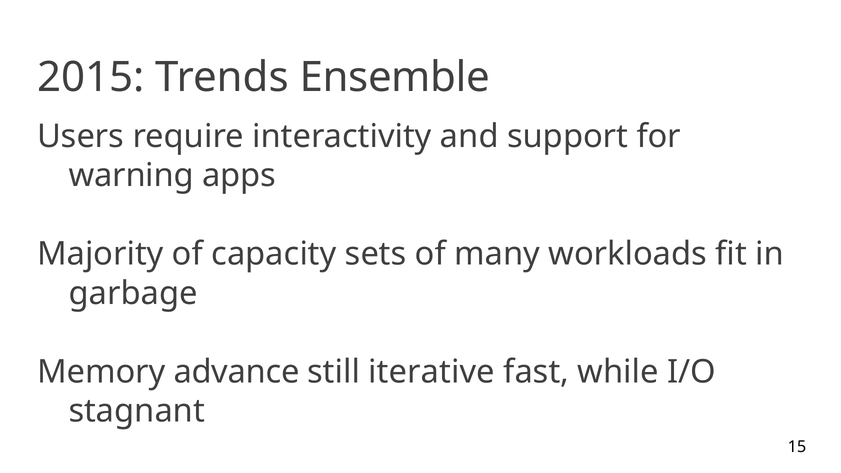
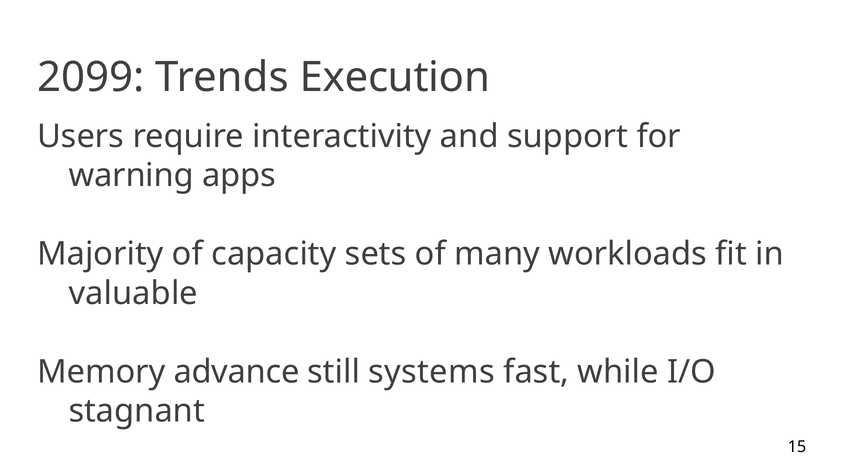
2015: 2015 -> 2099 (91, 78)
Ensemble: Ensemble -> Execution (395, 78)
garbage: garbage -> valuable (133, 293)
iterative: iterative -> systems (432, 372)
